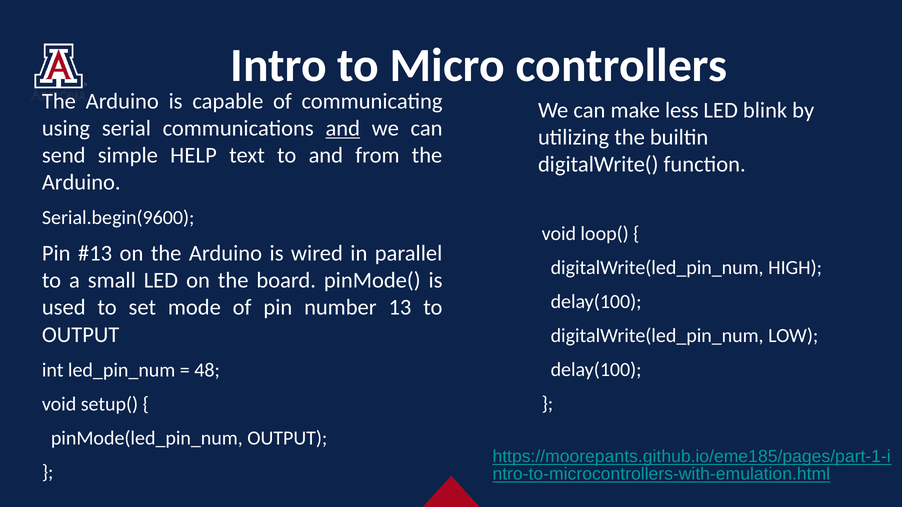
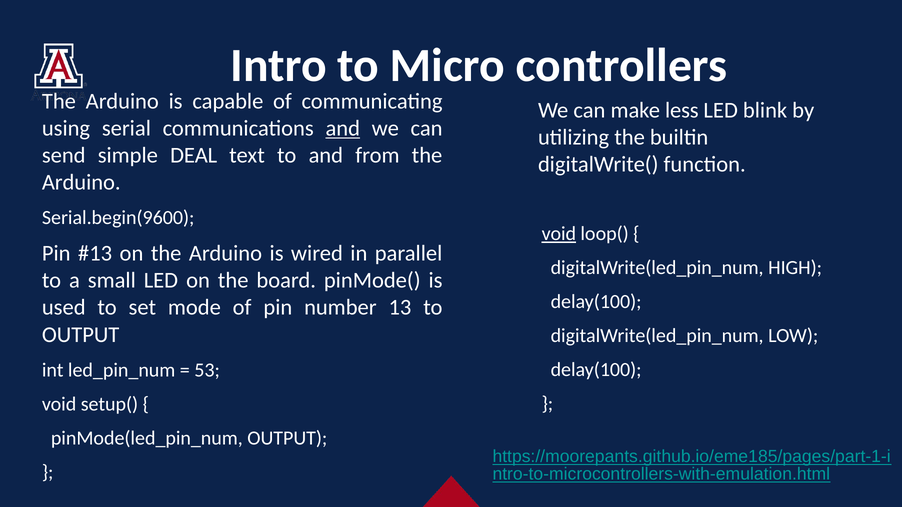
HELP: HELP -> DEAL (194, 155)
void underline: none -> present (559, 234)
48: 48 -> 53 (207, 370)
